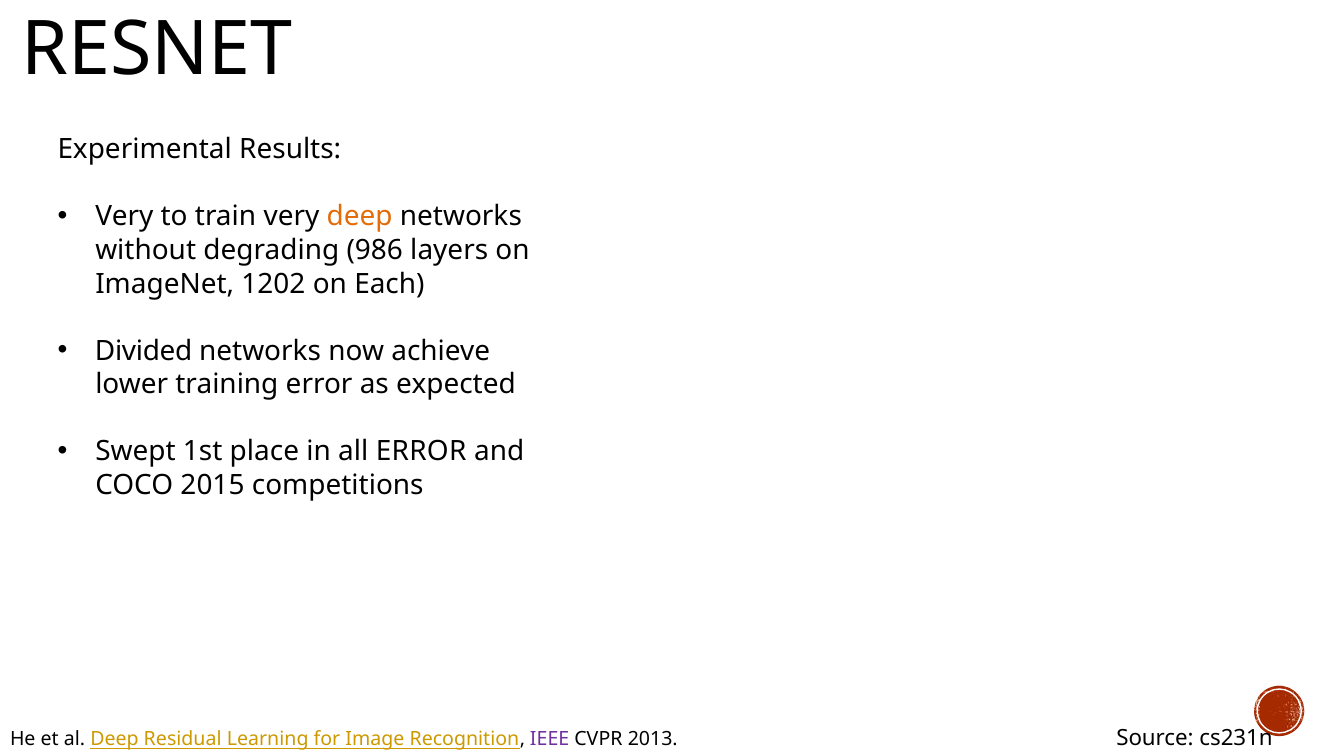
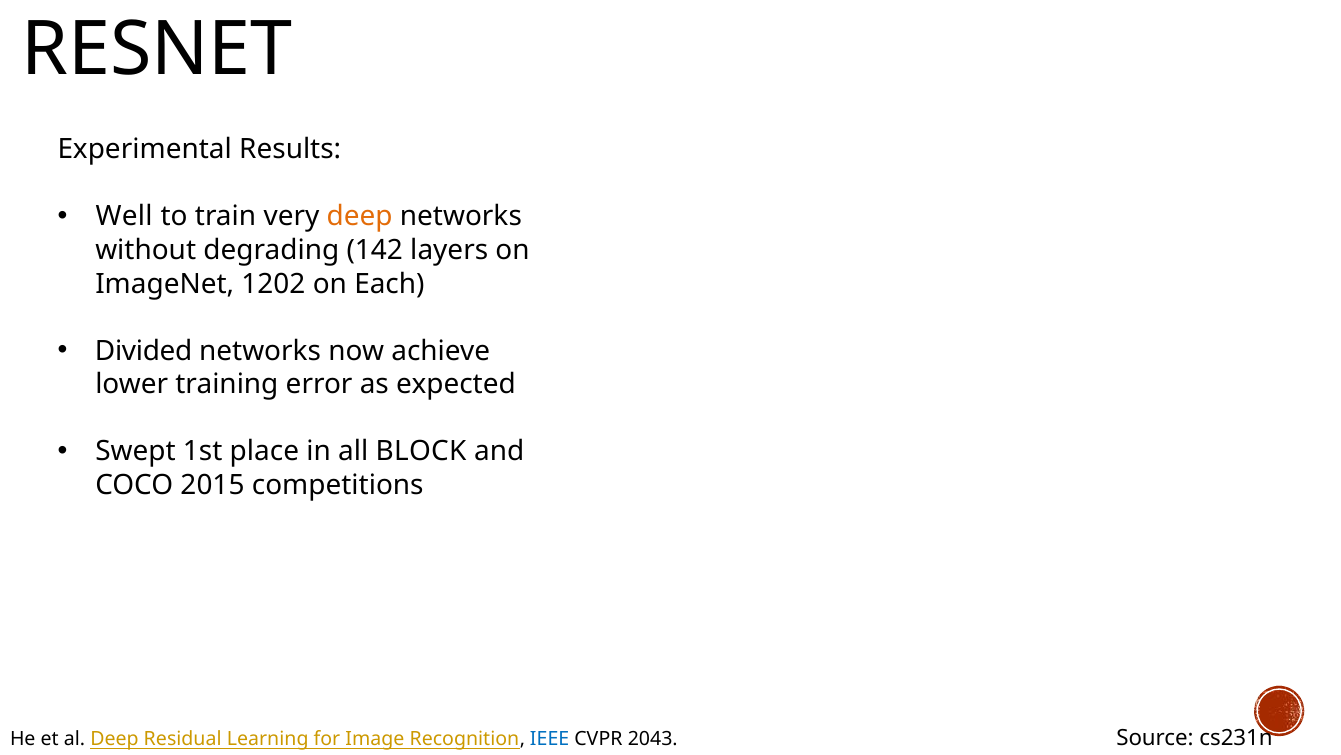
Very: Very -> Well (124, 216)
986: 986 -> 142 (375, 250)
all ERROR: ERROR -> BLOCK (421, 451)
IEEE colour: purple -> blue (550, 739)
2013: 2013 -> 2043 (653, 739)
